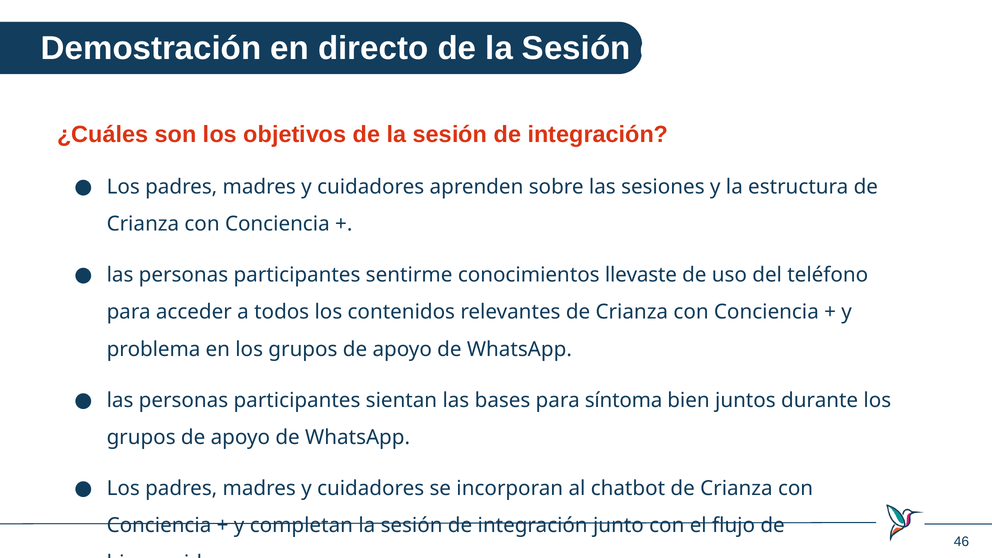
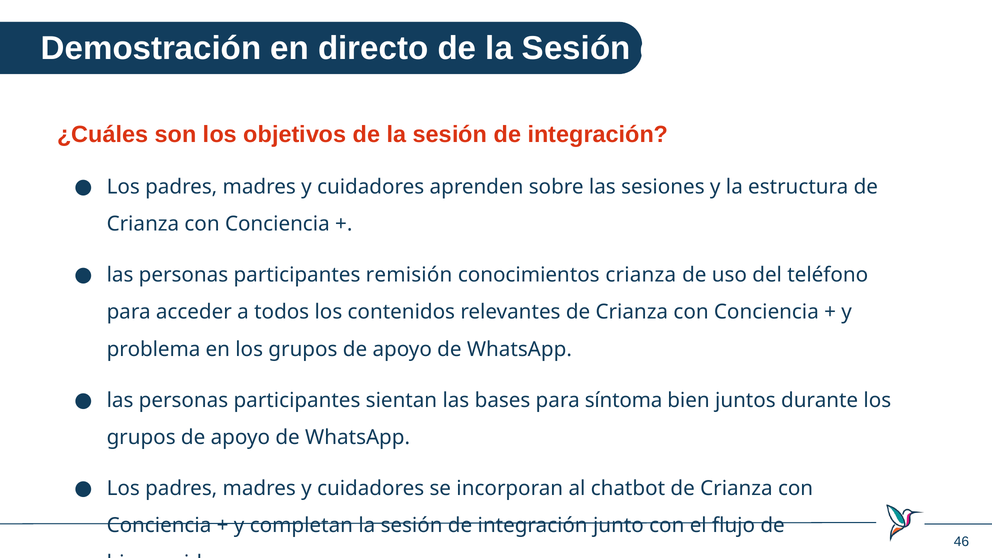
sentirme: sentirme -> remisión (409, 275)
conocimientos llevaste: llevaste -> crianza (641, 275)
